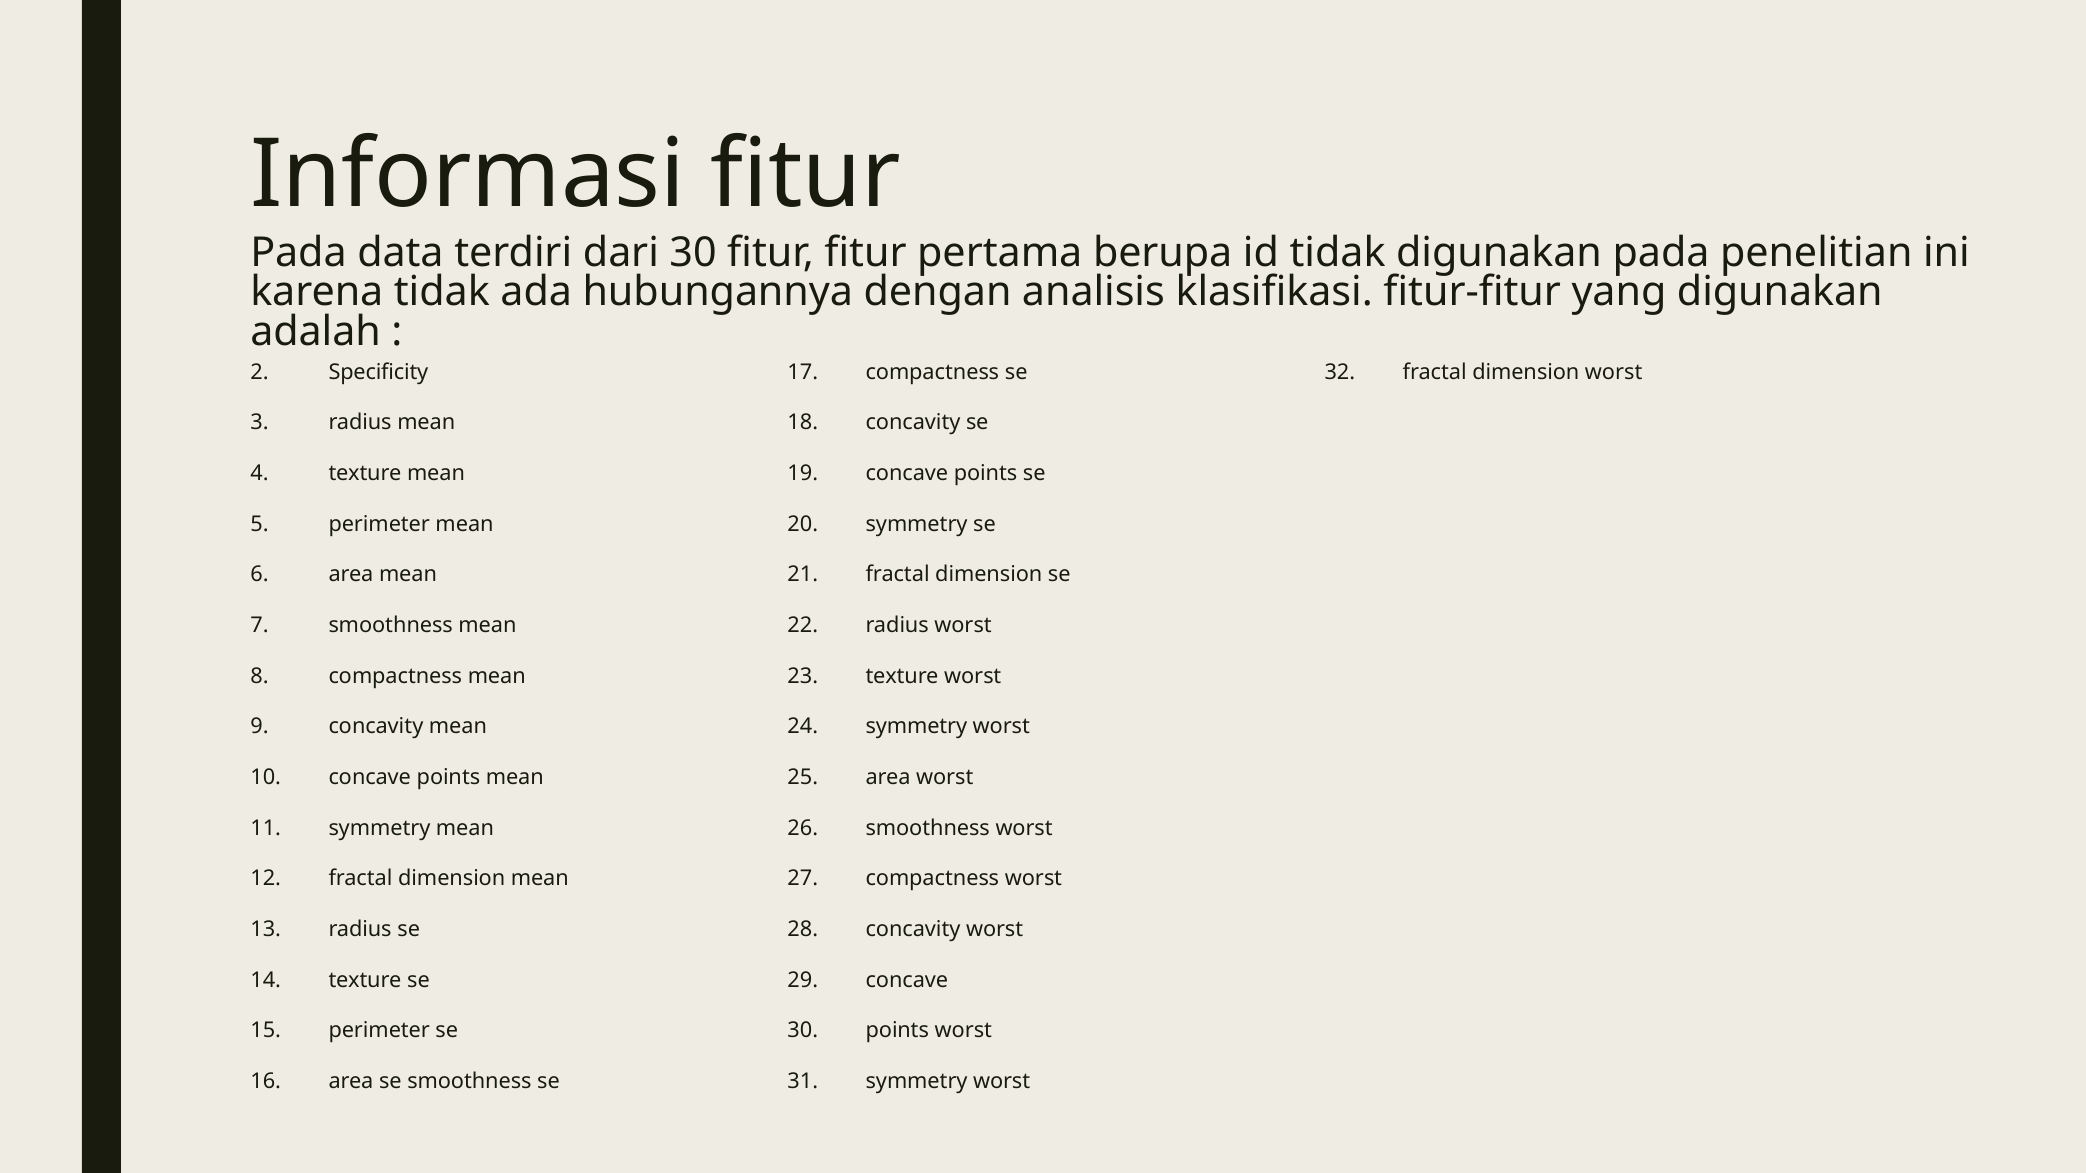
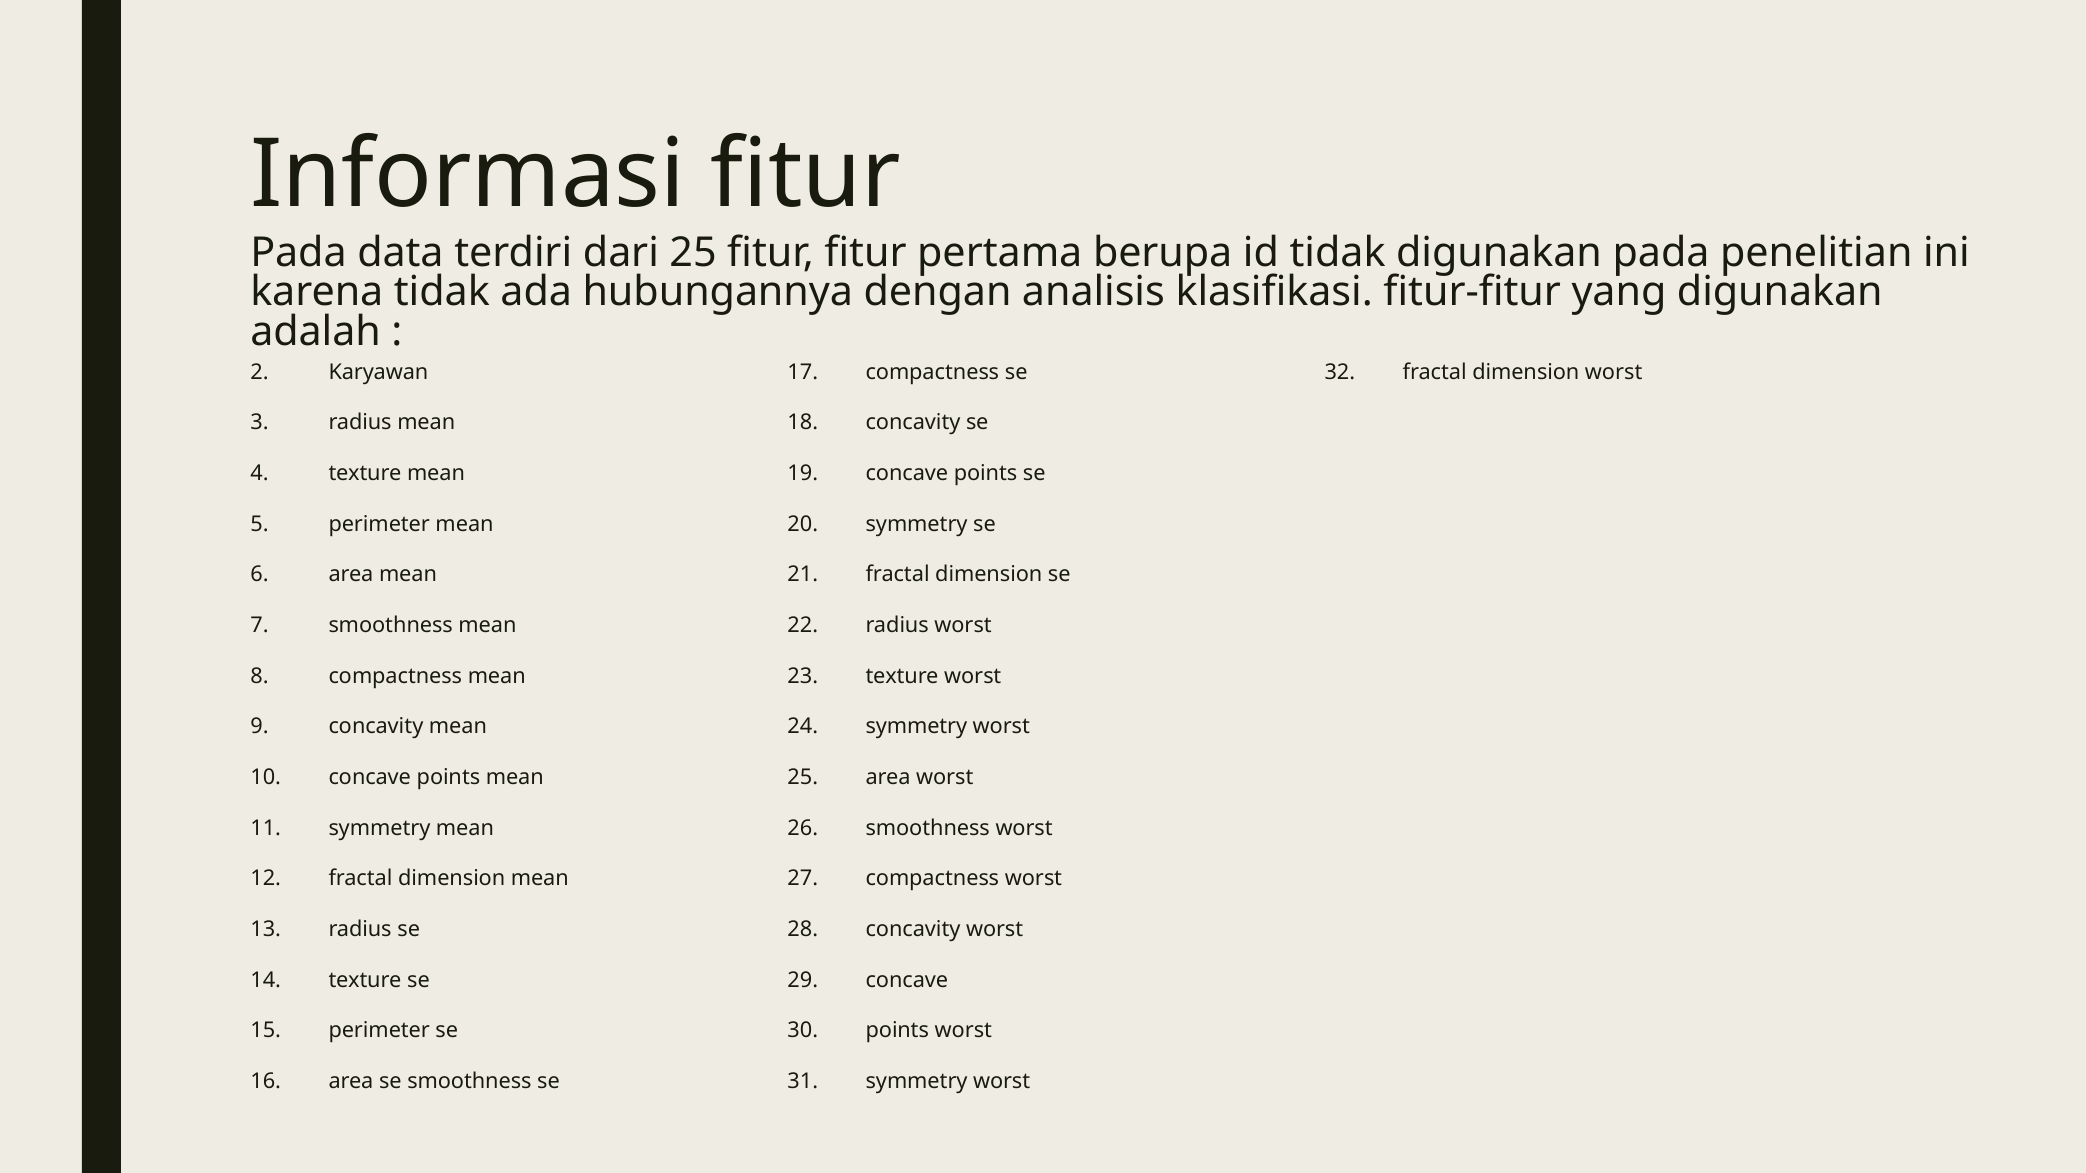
dari 30: 30 -> 25 (693, 253)
Specificity: Specificity -> Karyawan (378, 372)
